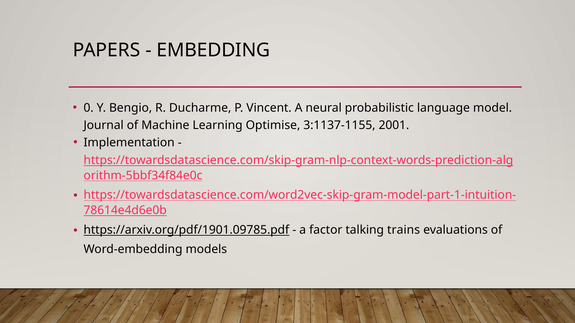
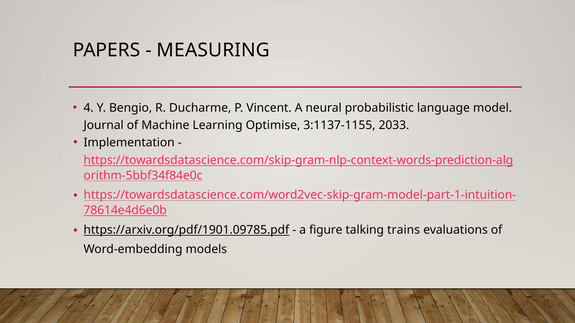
EMBEDDING: EMBEDDING -> MEASURING (213, 50)
0: 0 -> 4 (89, 108)
2001: 2001 -> 2033 (394, 125)
factor: factor -> figure (326, 230)
